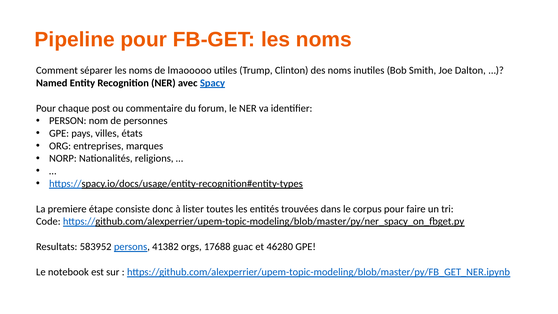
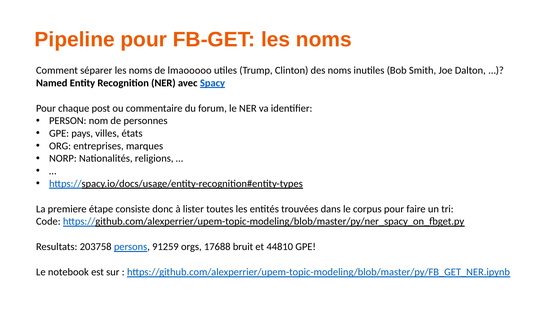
583952: 583952 -> 203758 (96, 247)
41382: 41382 -> 91259 (165, 247)
guac: guac -> bruit (243, 247)
46280: 46280 -> 44810 (280, 247)
